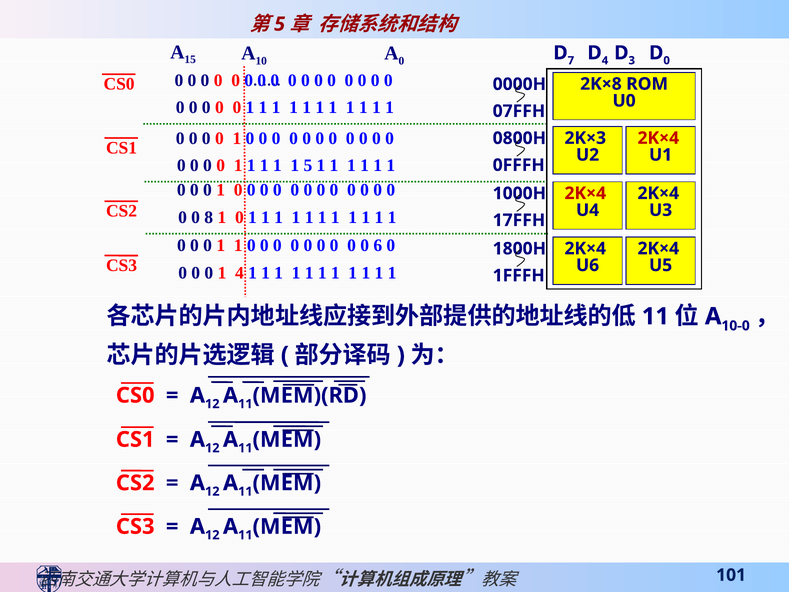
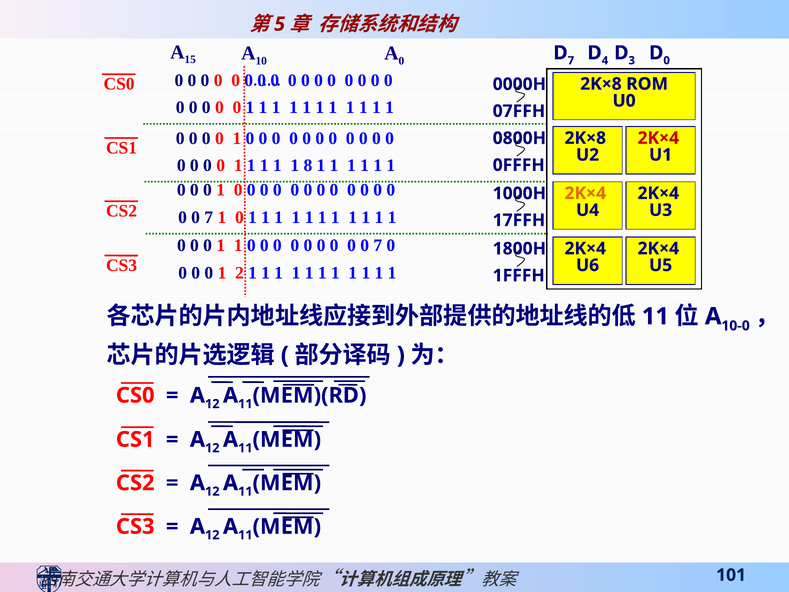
2K×3: 2K×3 -> 2K×8 (585, 138)
1 5: 5 -> 8 (308, 165)
2K×4 colour: red -> orange (585, 193)
8: 8 -> 7 (209, 217)
6: 6 -> 7 (378, 246)
1 4: 4 -> 2 (239, 273)
